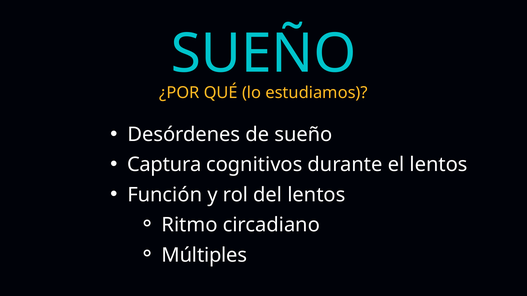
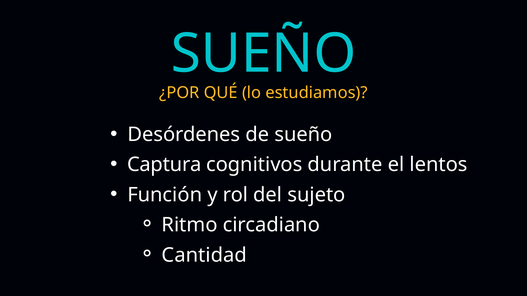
del lentos: lentos -> sujeto (316, 195)
Múltiples: Múltiples -> Cantidad (204, 255)
